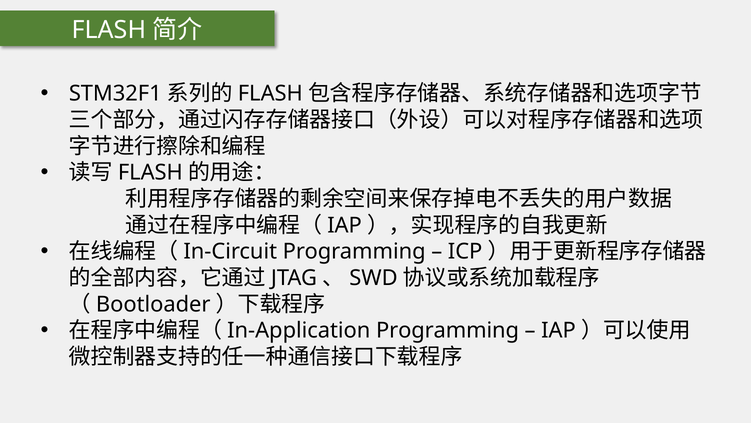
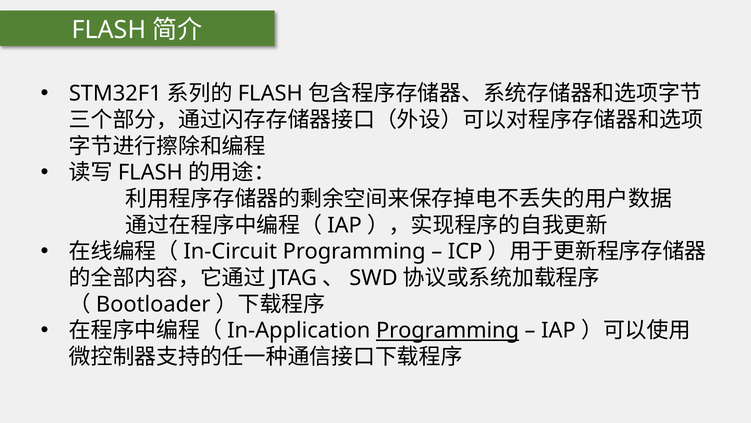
Programming underline: none -> present (448, 330)
